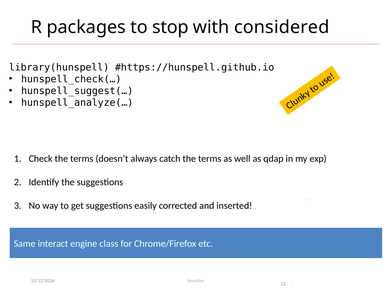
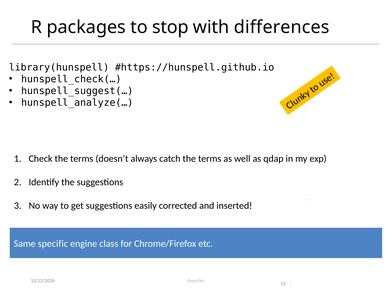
considered: considered -> differences (282, 27)
interact: interact -> specific (53, 244)
